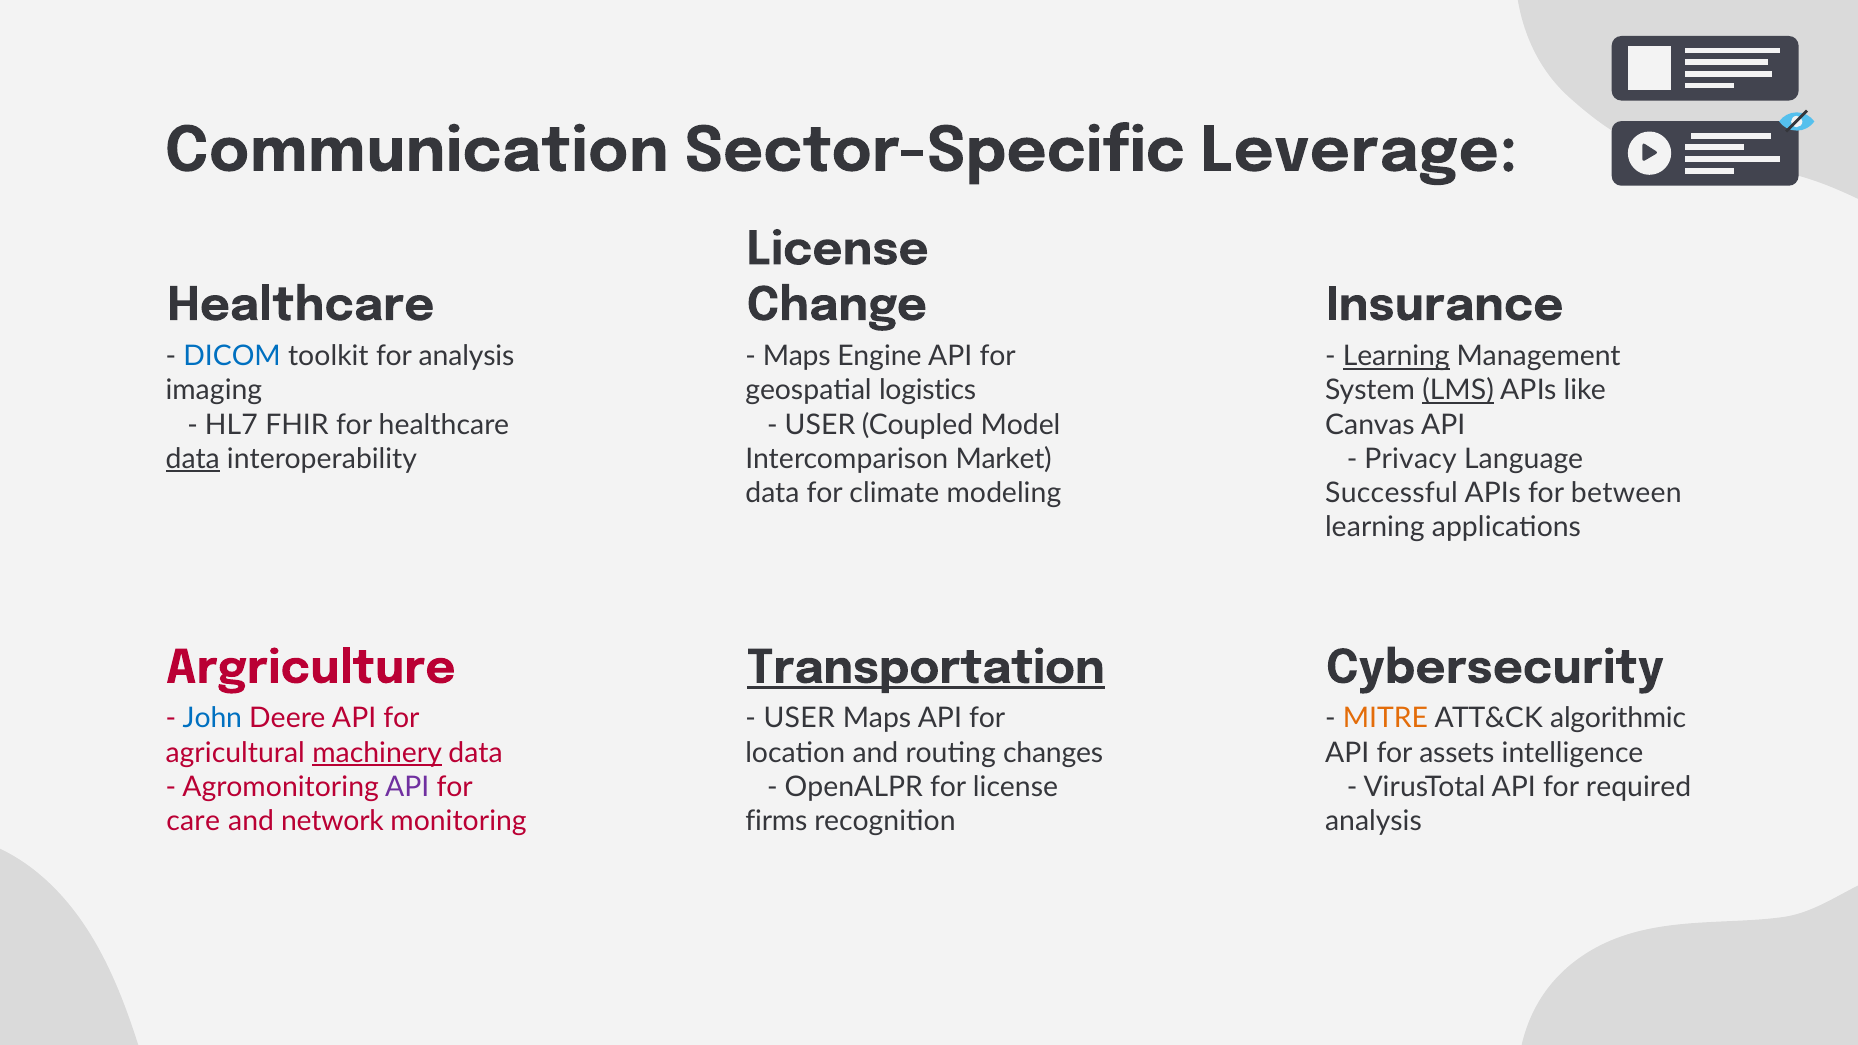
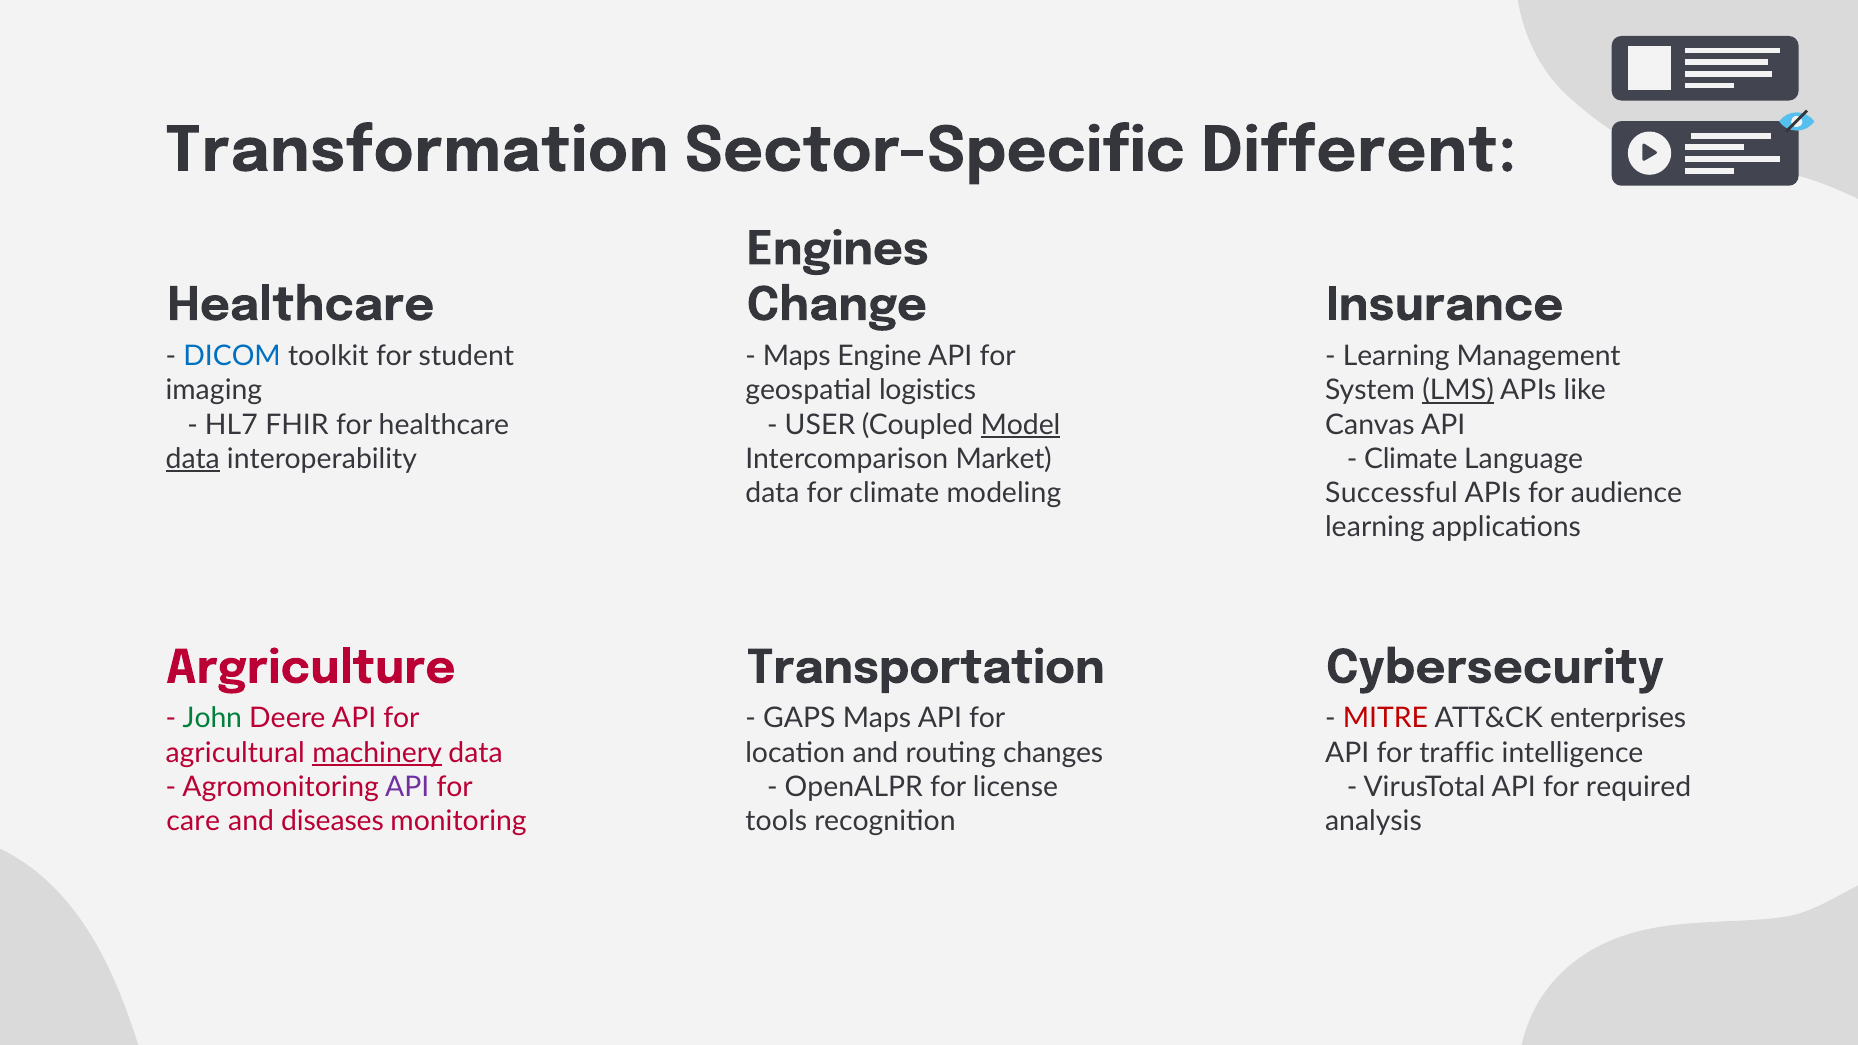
Communication: Communication -> Transformation (417, 151)
Leverage: Leverage -> Different (1359, 151)
License: License -> Engines (838, 249)
for analysis: analysis -> student (466, 357)
Learning underline: present -> none (1396, 357)
Model underline: none -> present (1021, 425)
Privacy: Privacy -> Climate (1411, 459)
between: between -> audience (1626, 493)
Transportation underline: present -> none (926, 668)
John colour: blue -> green (212, 719)
USER: USER -> GAPS (799, 719)
MITRE colour: orange -> red (1385, 719)
algorithmic: algorithmic -> enterprises (1618, 719)
assets: assets -> traffic (1457, 753)
network: network -> diseases (332, 821)
firms: firms -> tools (776, 821)
